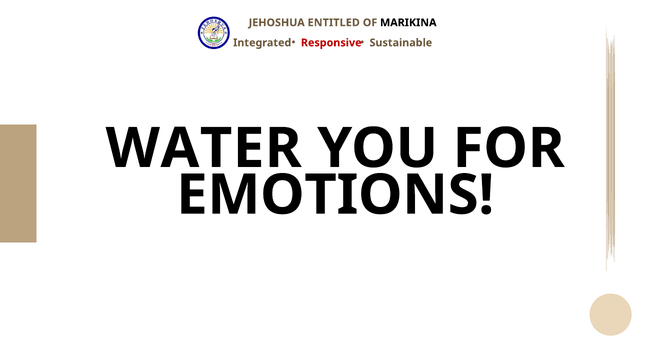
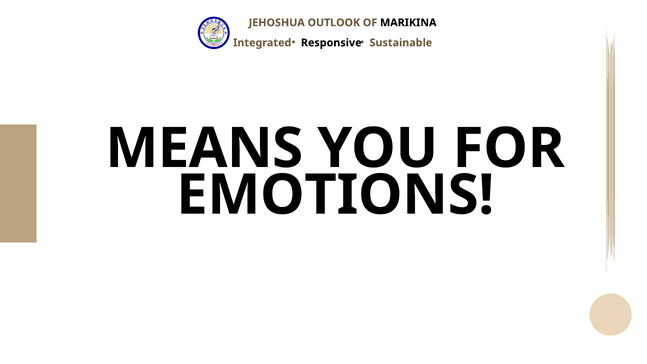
ENTITLED: ENTITLED -> OUTLOOK (334, 23)
Responsive colour: red -> black (331, 43)
WATER: WATER -> MEANS (204, 148)
